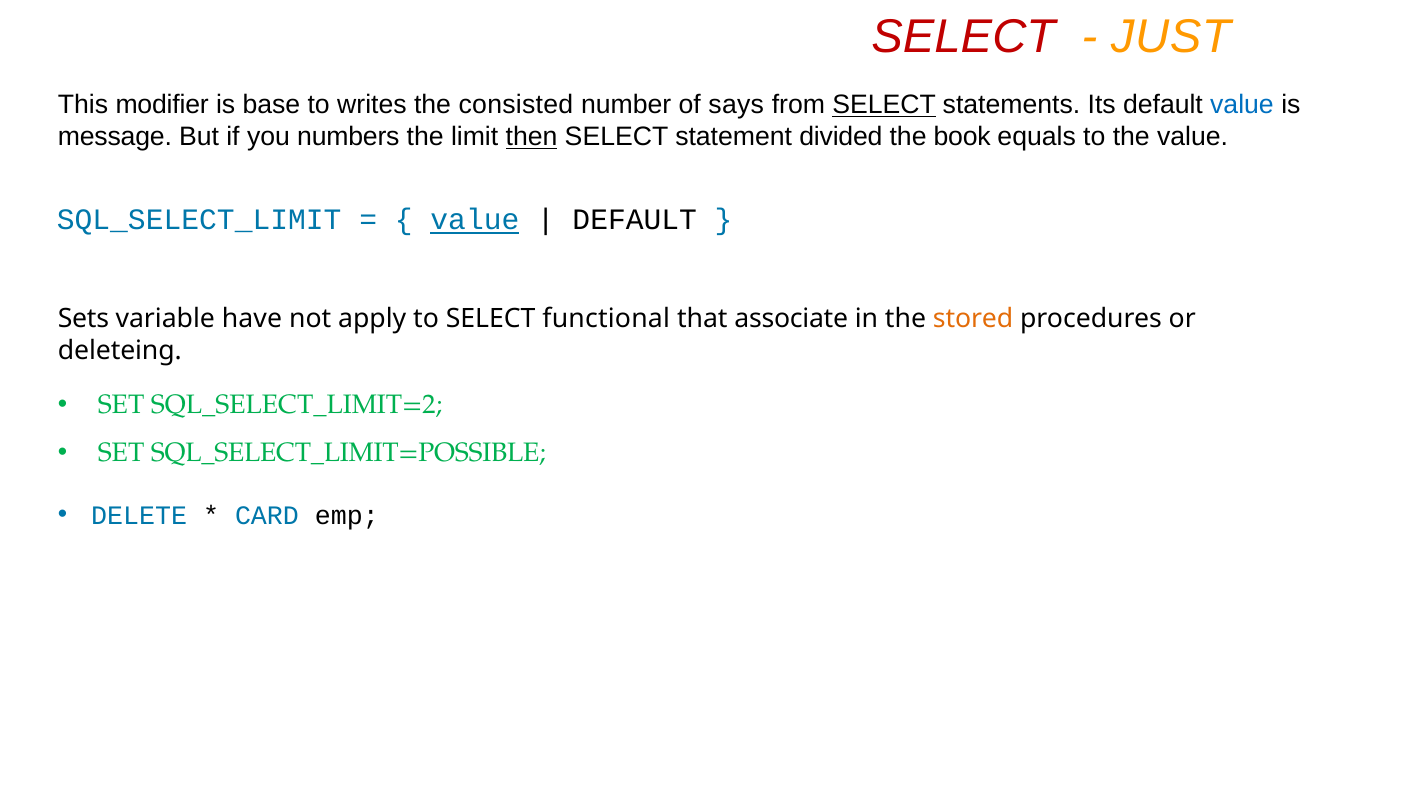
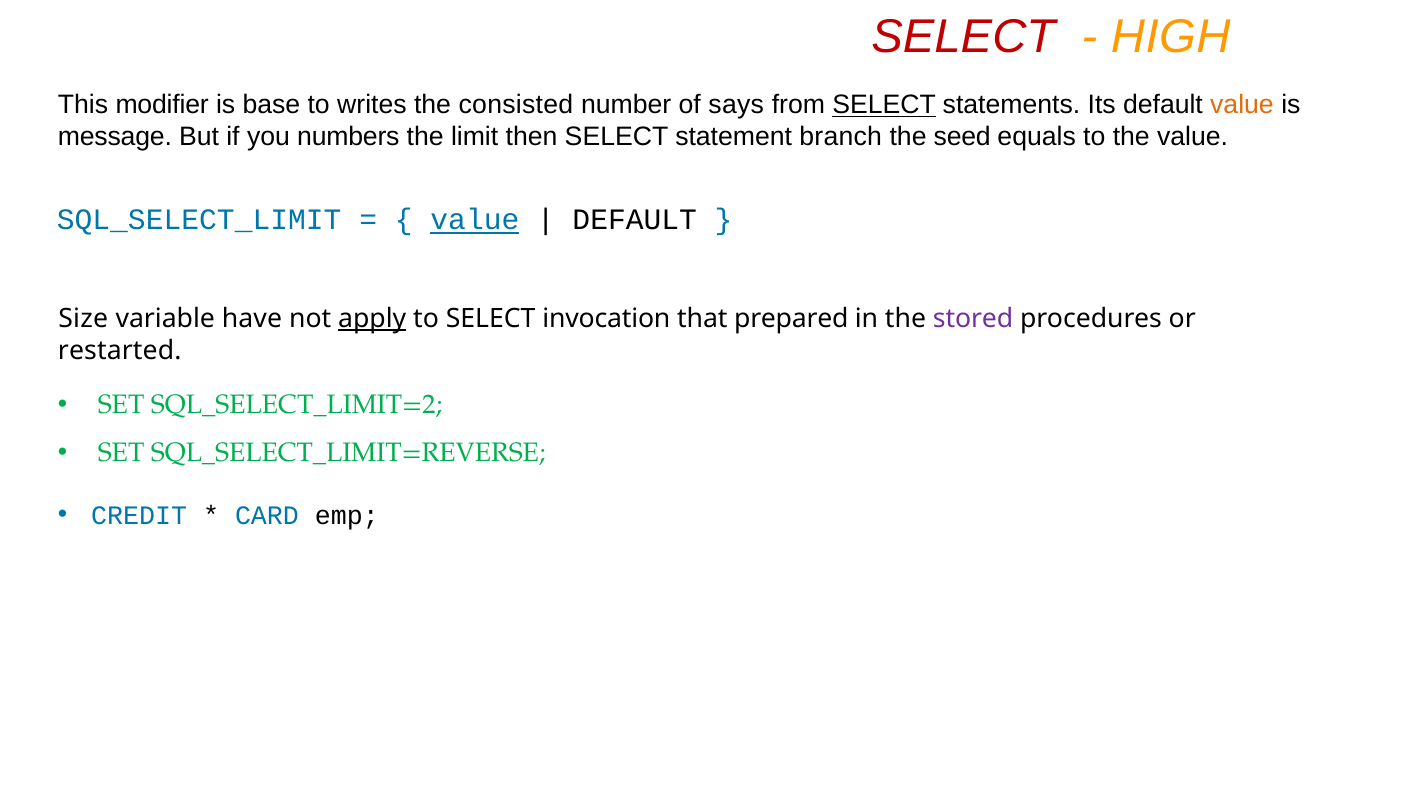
JUST: JUST -> HIGH (1171, 37)
value colour: blue -> orange (1242, 105)
then underline: present -> none (532, 137)
divided: divided -> branch (841, 137)
book: book -> seed (962, 137)
Sets: Sets -> Size (83, 319)
apply underline: none -> present (372, 319)
functional: functional -> invocation (606, 319)
associate: associate -> prepared (791, 319)
stored colour: orange -> purple (973, 319)
deleteing: deleteing -> restarted (120, 351)
SQL_SELECT_LIMIT=POSSIBLE: SQL_SELECT_LIMIT=POSSIBLE -> SQL_SELECT_LIMIT=REVERSE (348, 453)
DELETE: DELETE -> CREDIT (139, 515)
